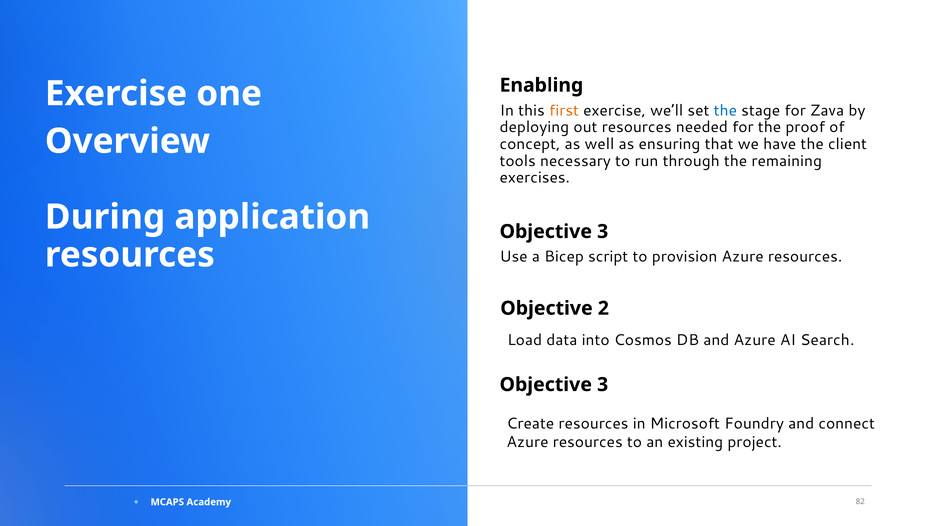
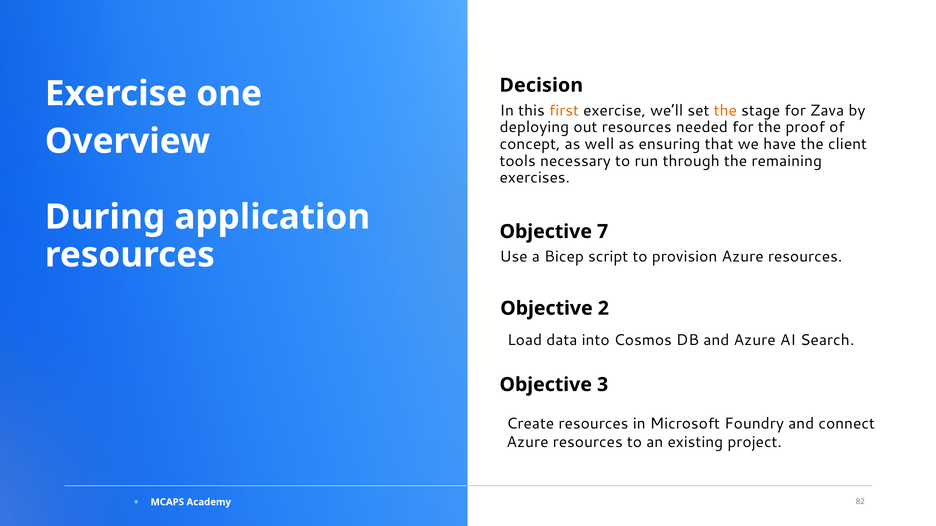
Enabling: Enabling -> Decision (541, 85)
the colour: blue -> orange (725, 111)
3: 3 -> 7 (603, 232)
